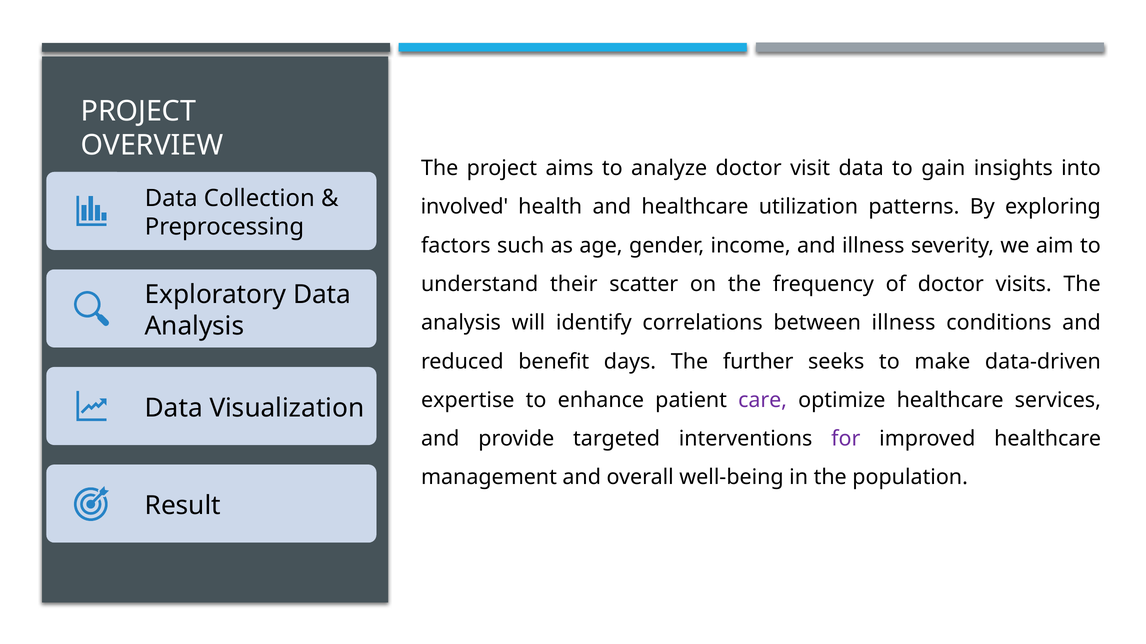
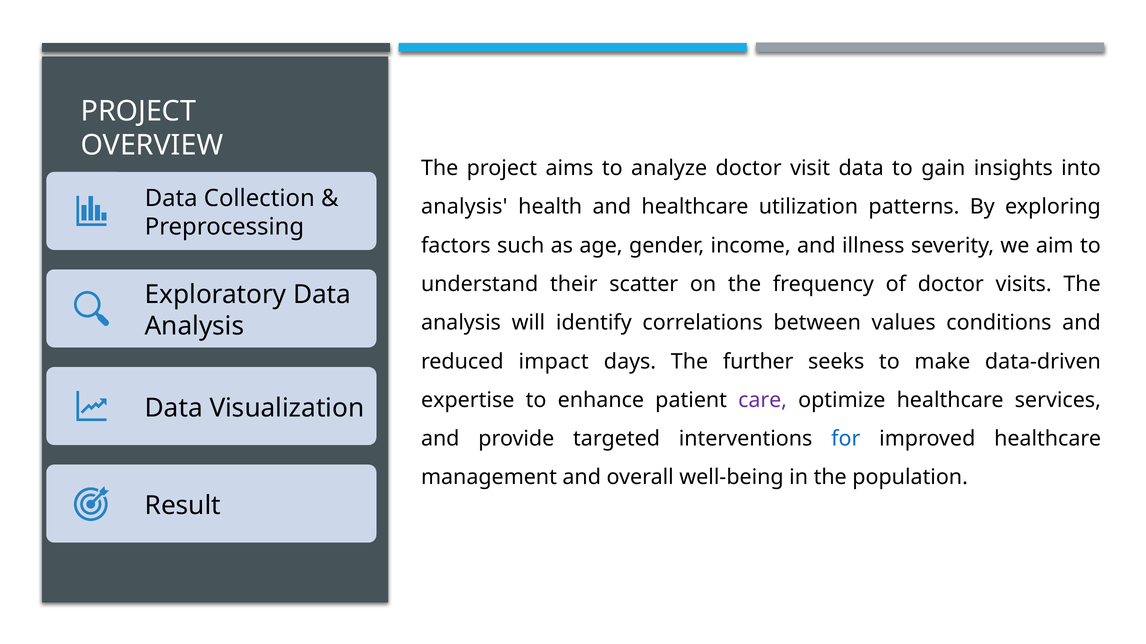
involved: involved -> analysis (464, 207)
between illness: illness -> values (904, 323)
benefit: benefit -> impact (554, 362)
for colour: purple -> blue (846, 439)
